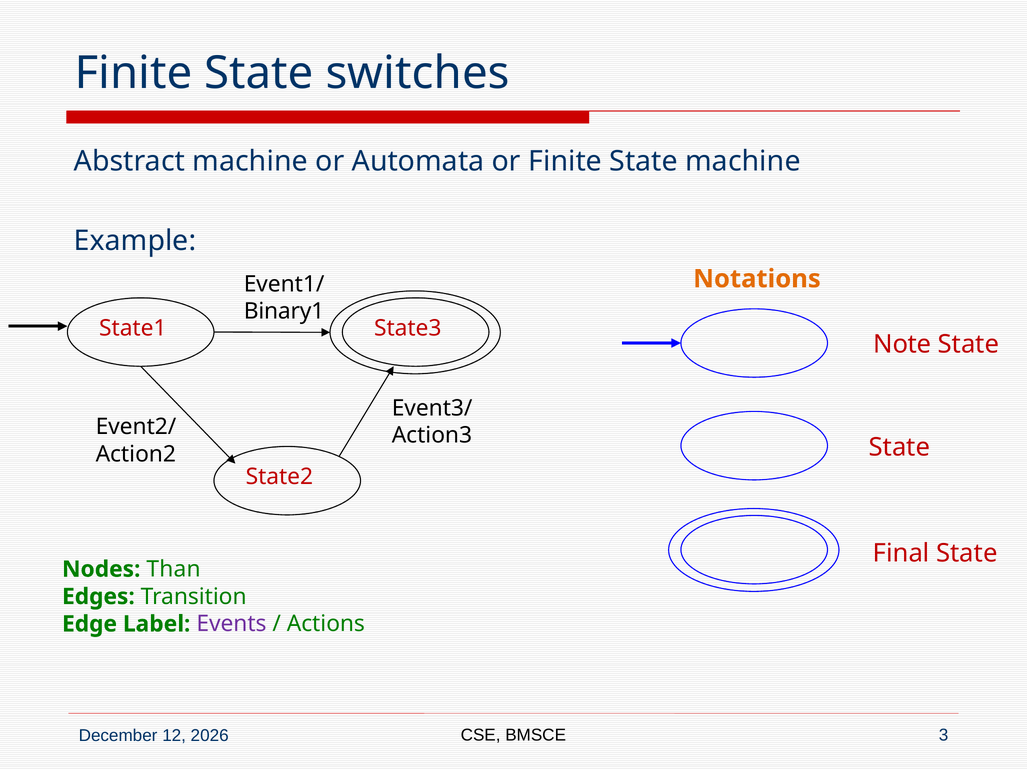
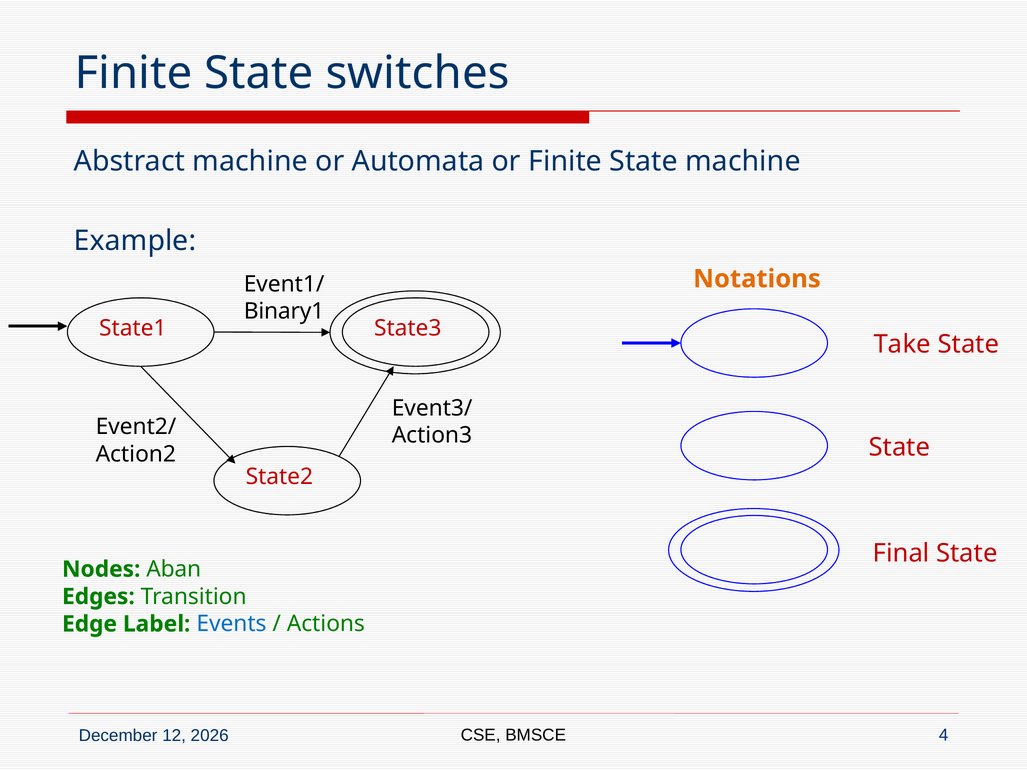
Note: Note -> Take (902, 345)
Than: Than -> Aban (174, 569)
Events colour: purple -> blue (231, 624)
3: 3 -> 4 (944, 735)
